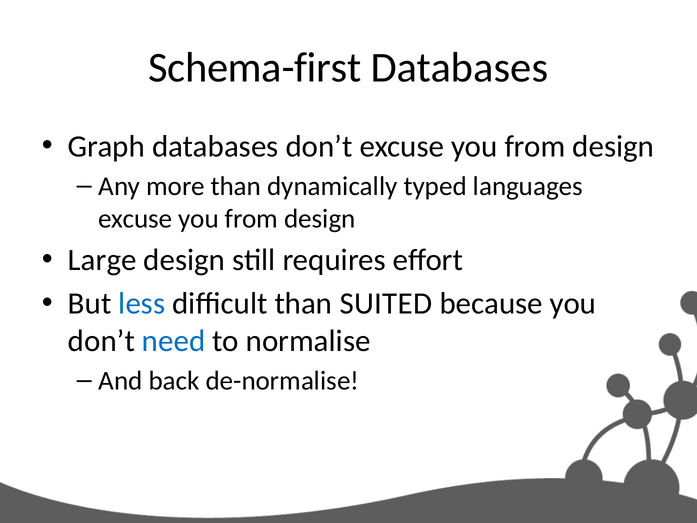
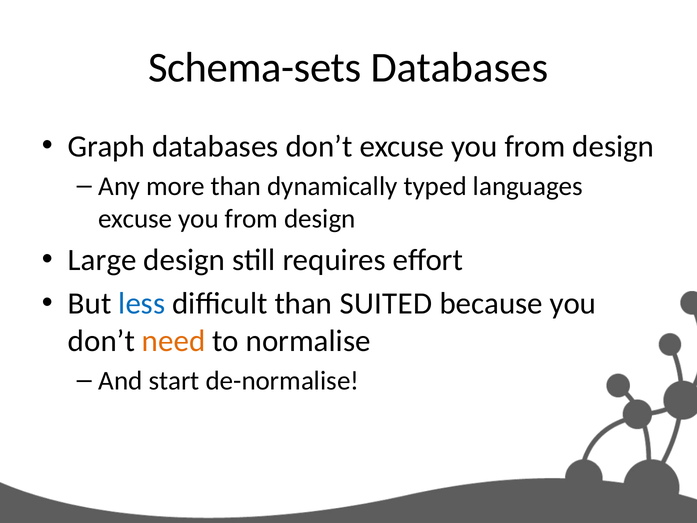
Schema-first: Schema-first -> Schema-sets (255, 67)
need colour: blue -> orange (174, 341)
back: back -> start (174, 381)
